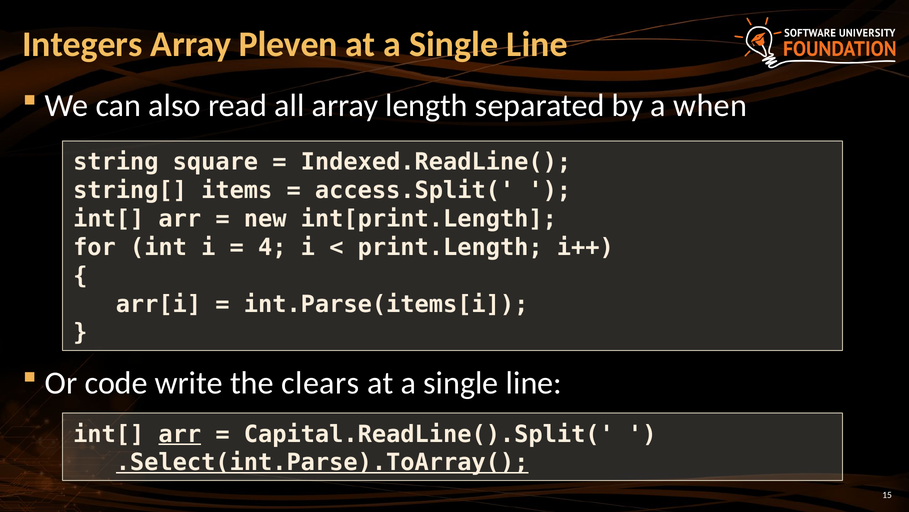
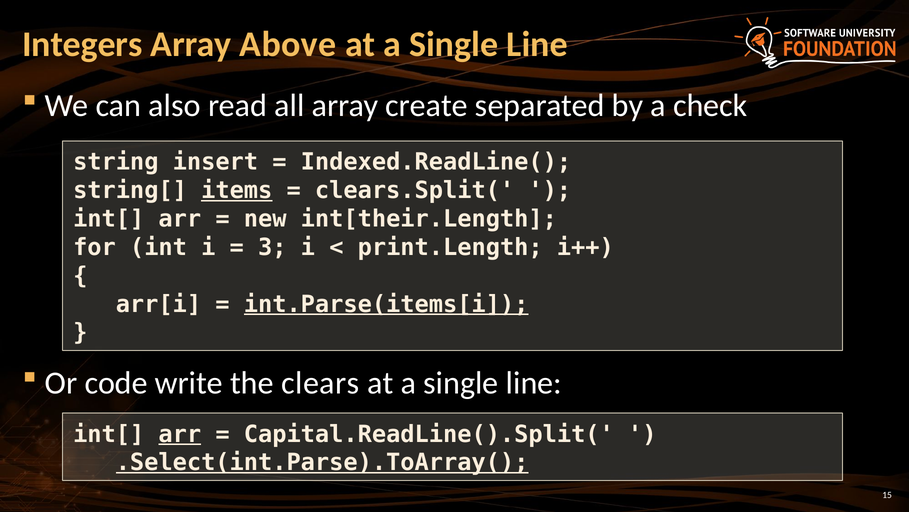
Pleven: Pleven -> Above (288, 44)
length: length -> create (427, 106)
when: when -> check (710, 106)
square: square -> insert (215, 162)
items underline: none -> present (237, 190)
access.Split(: access.Split( -> clears.Split( (415, 190)
int[print.Length: int[print.Length -> int[their.Length (429, 219)
4: 4 -> 3 (272, 247)
int.Parse(items[i underline: none -> present (386, 304)
